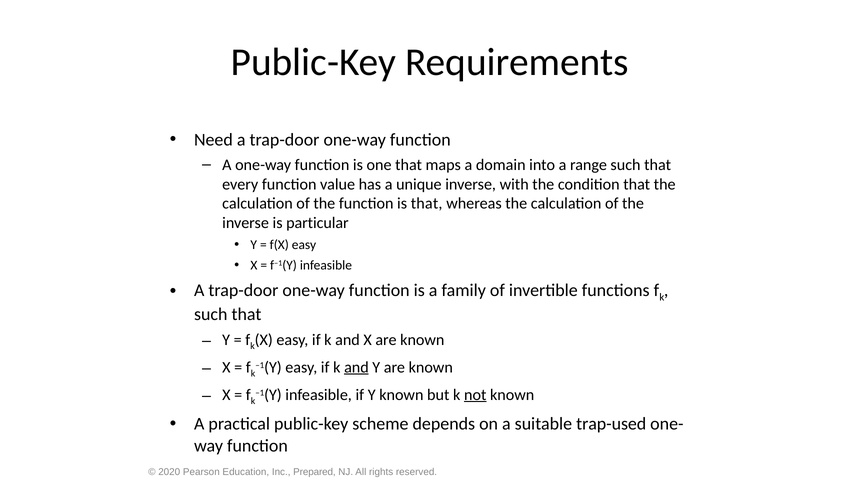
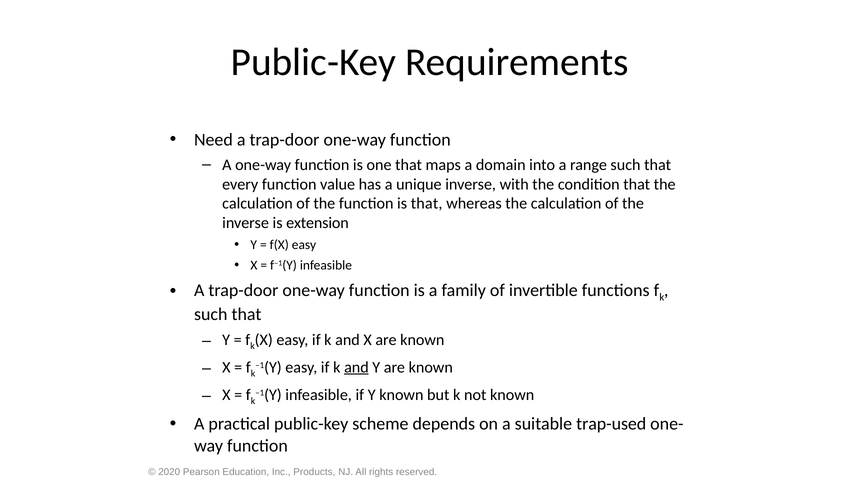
particular: particular -> extension (317, 223)
not underline: present -> none (475, 395)
Prepared: Prepared -> Products (314, 472)
